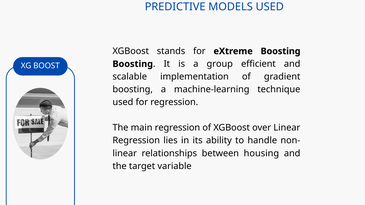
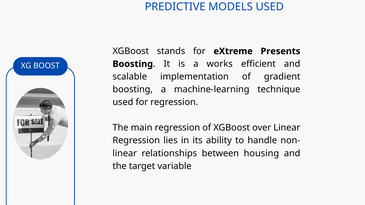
eXtreme Boosting: Boosting -> Presents (280, 51)
group: group -> works (220, 64)
